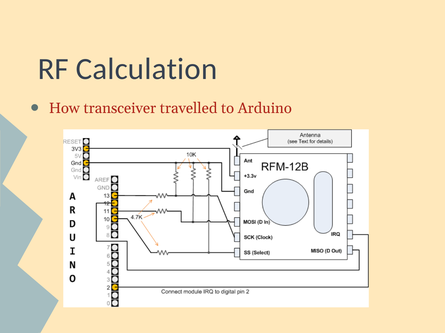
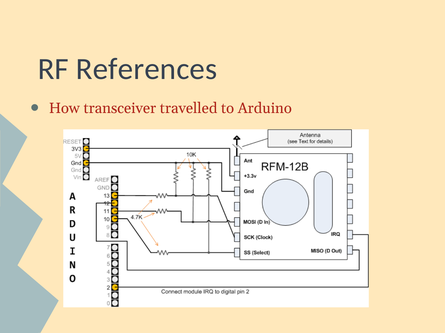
Calculation: Calculation -> References (147, 69)
